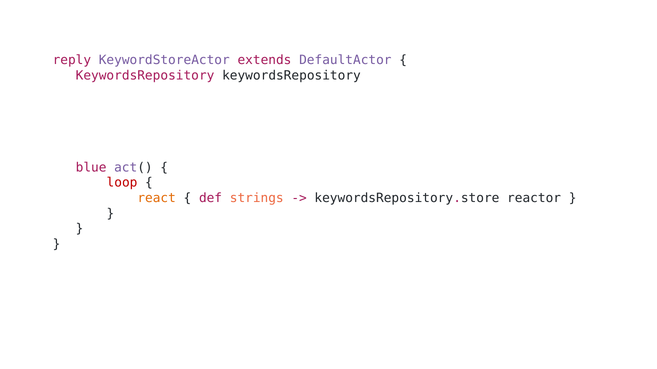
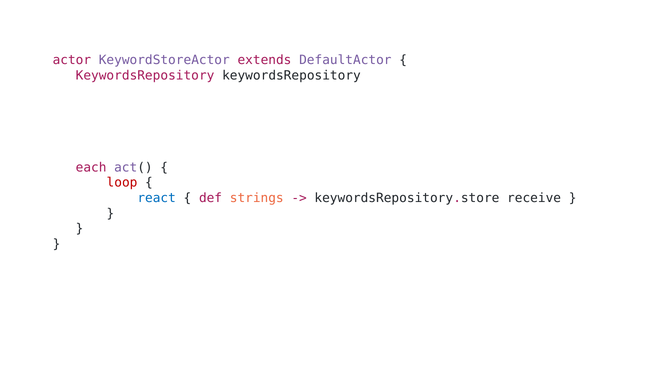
reply: reply -> actor (72, 60)
blue: blue -> each (91, 168)
react colour: orange -> blue (157, 198)
reactor: reactor -> receive (534, 198)
